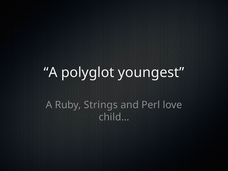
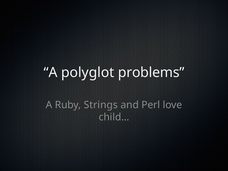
youngest: youngest -> problems (151, 72)
